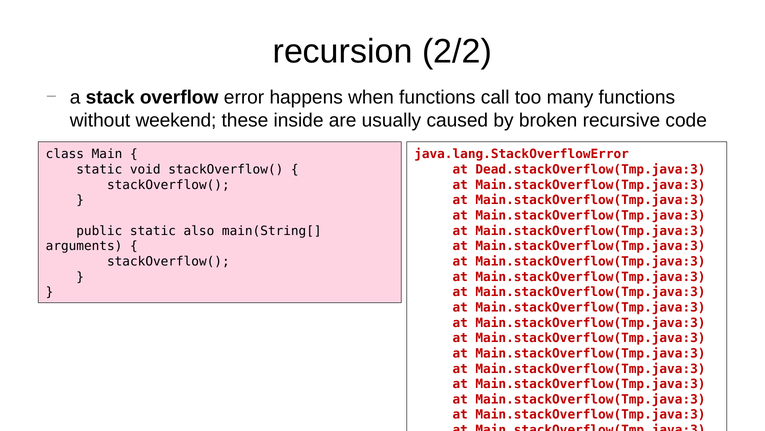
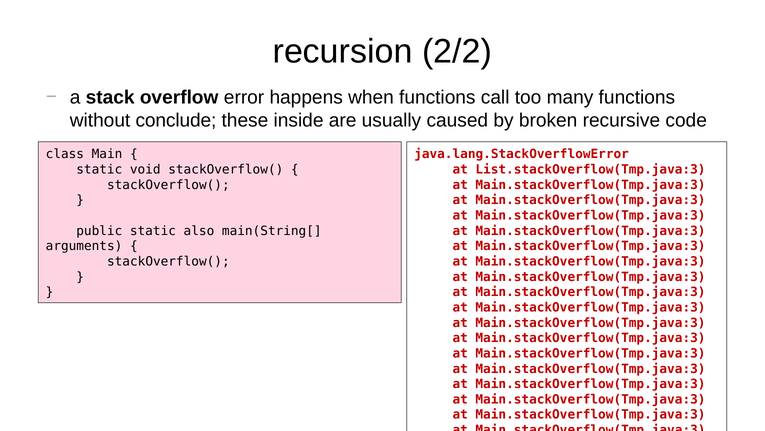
weekend: weekend -> conclude (176, 120)
Dead.stackOverflow(Tmp.java:3: Dead.stackOverflow(Tmp.java:3 -> List.stackOverflow(Tmp.java:3 (590, 169)
